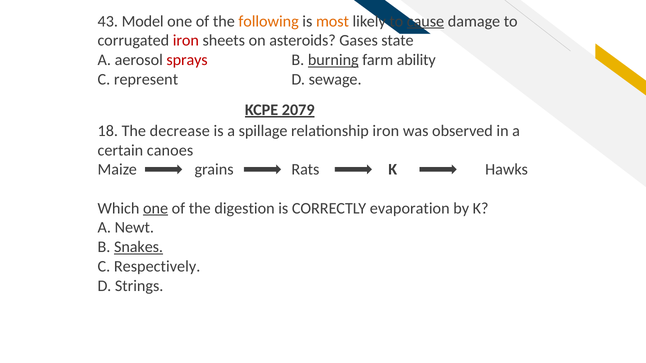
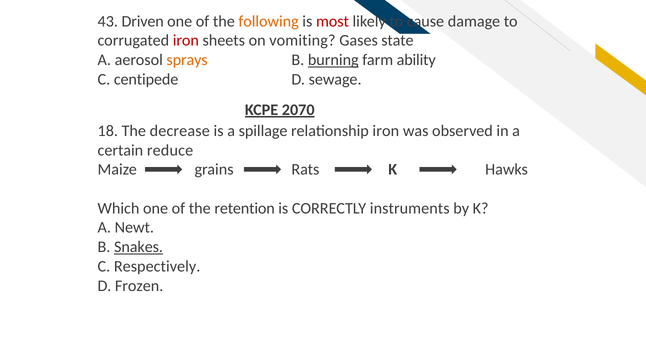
Model: Model -> Driven (143, 21)
most colour: orange -> red (332, 21)
cause underline: present -> none (425, 21)
asteroids: asteroids -> vomiting (302, 41)
sprays colour: red -> orange (187, 60)
represent: represent -> centipede (146, 79)
2079: 2079 -> 2070 (298, 110)
canoes: canoes -> reduce (170, 150)
one underline: present -> none (156, 208)
digestion: digestion -> retention (245, 208)
evaporation: evaporation -> instruments (410, 208)
Strings: Strings -> Frozen (139, 286)
